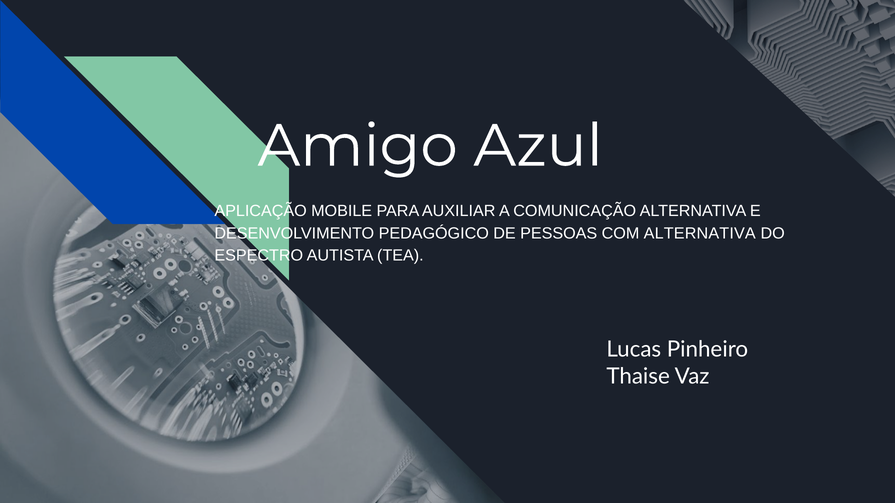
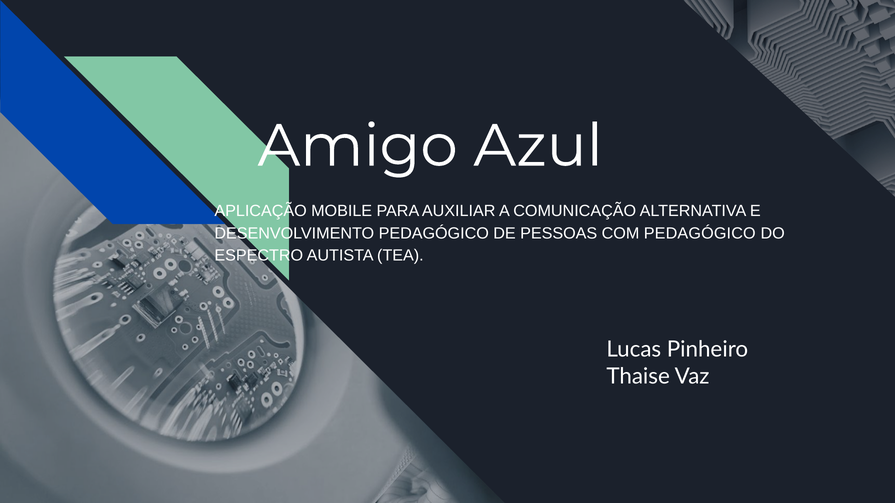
COM ALTERNATIVA: ALTERNATIVA -> PEDAGÓGICO (700, 234)
